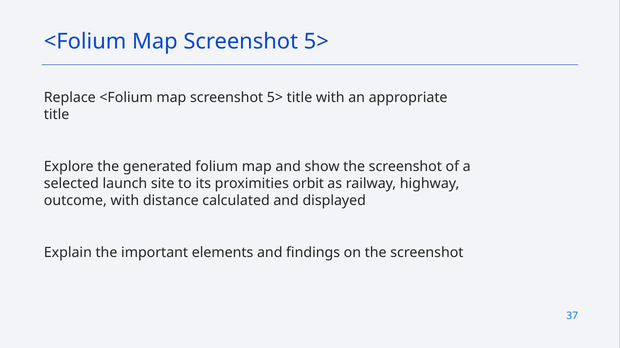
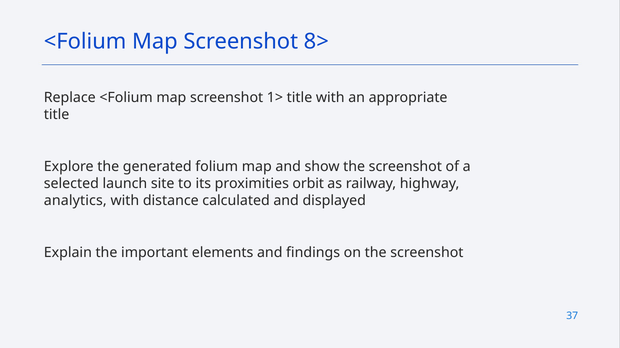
5>: 5> -> 8> (316, 41)
5>: 5> -> 1> (275, 98)
outcome: outcome -> analytics (75, 201)
